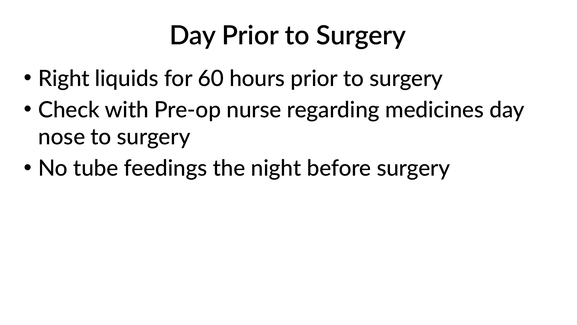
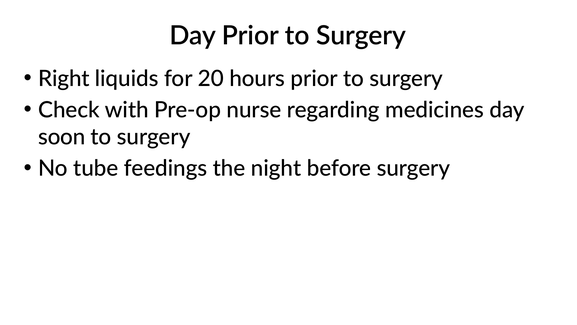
60: 60 -> 20 (211, 79)
nose: nose -> soon (62, 137)
